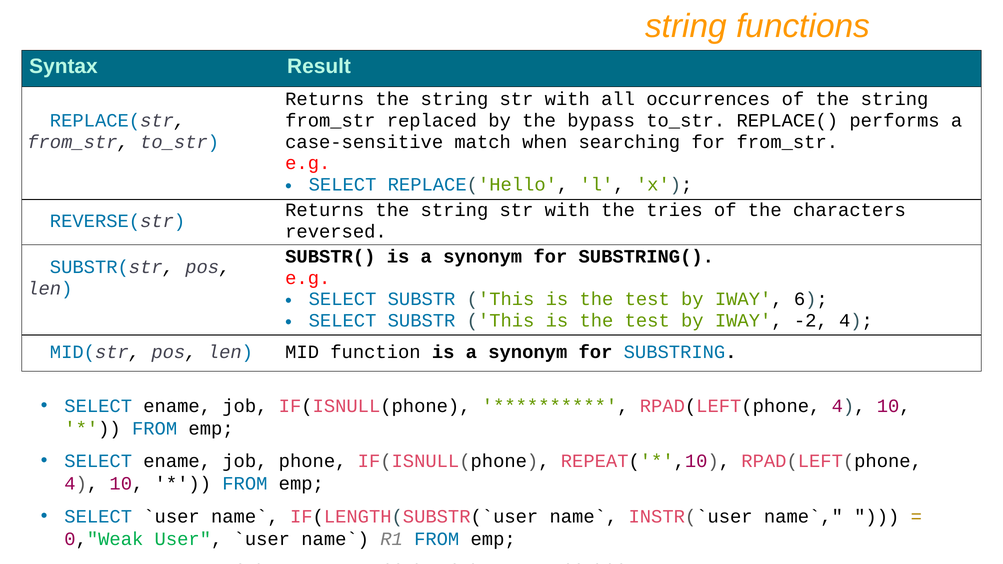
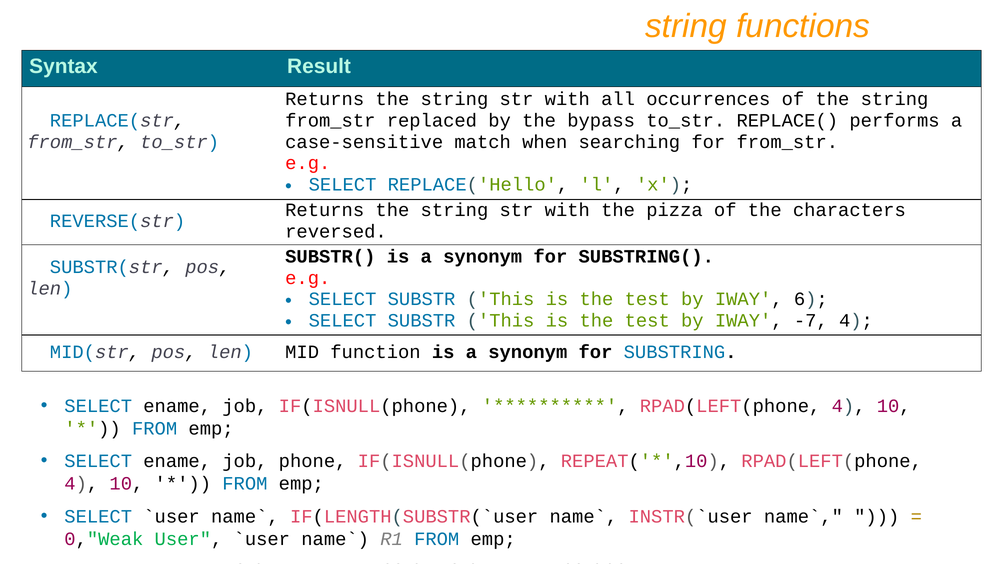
tries: tries -> pizza (674, 210)
-2: -2 -> -7 (811, 321)
